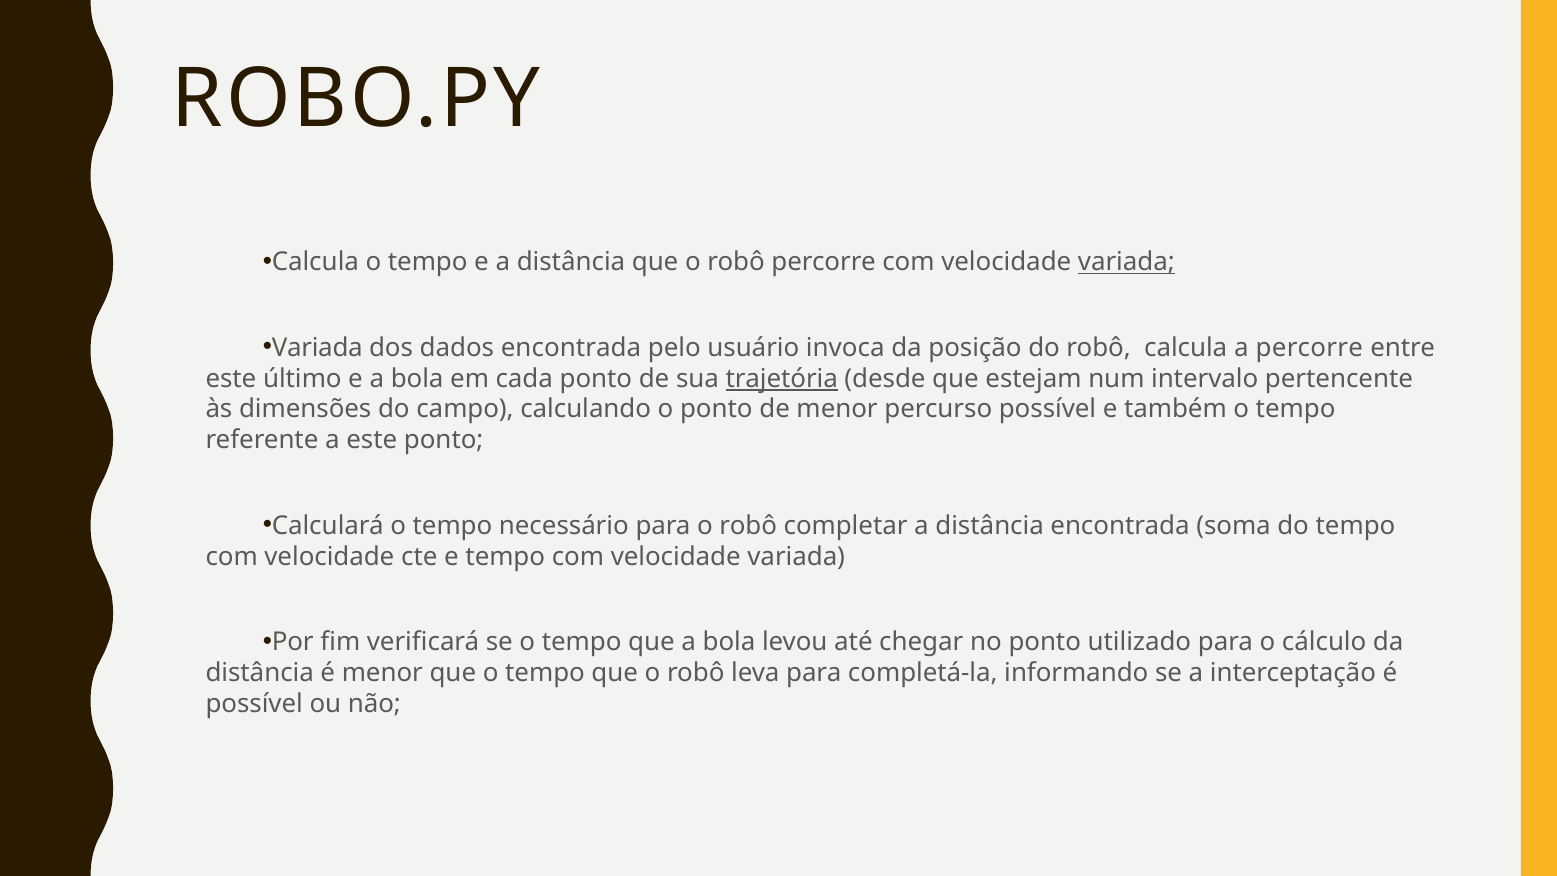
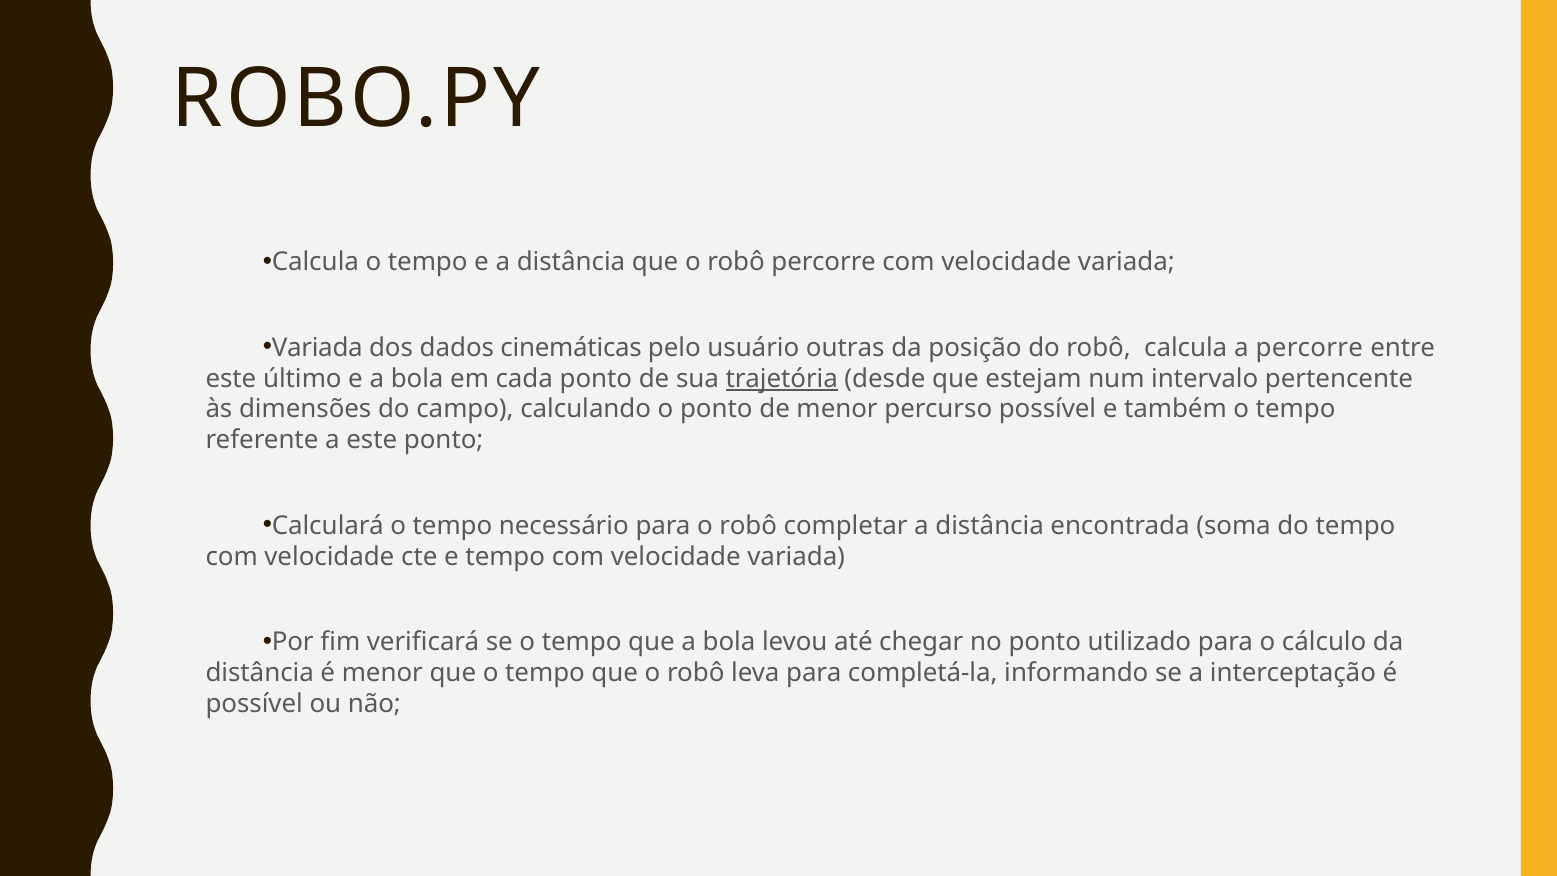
variada underline: present -> none (1126, 262)
dados encontrada: encontrada -> cinemáticas (571, 348)
invoca: invoca -> outras (845, 348)
